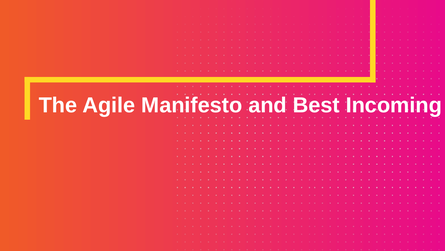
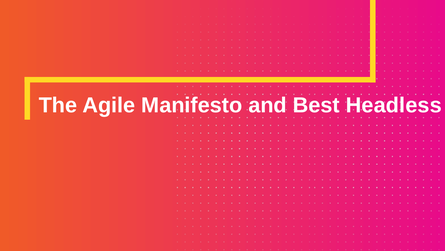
Incoming: Incoming -> Headless (394, 105)
